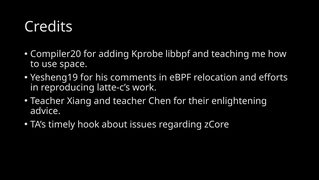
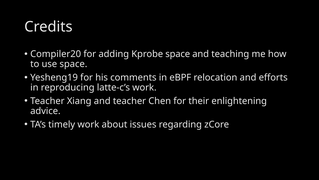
Kprobe libbpf: libbpf -> space (178, 54)
timely hook: hook -> work (88, 124)
